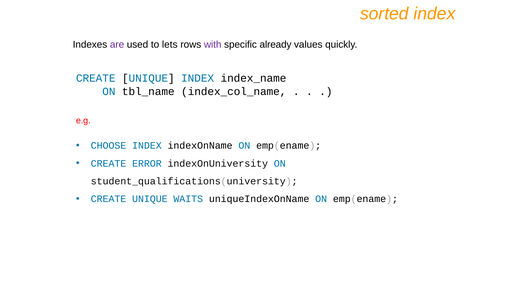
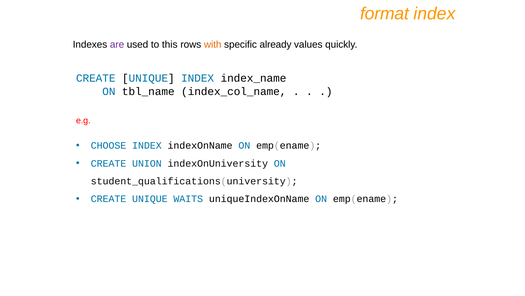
sorted: sorted -> format (384, 14)
lets: lets -> this (170, 45)
with colour: purple -> orange (213, 45)
ERROR: ERROR -> UNION (147, 163)
